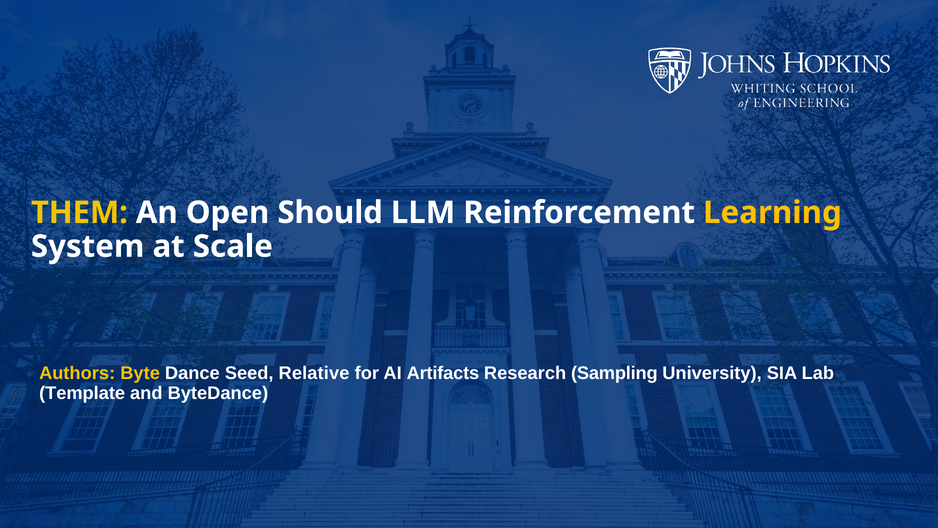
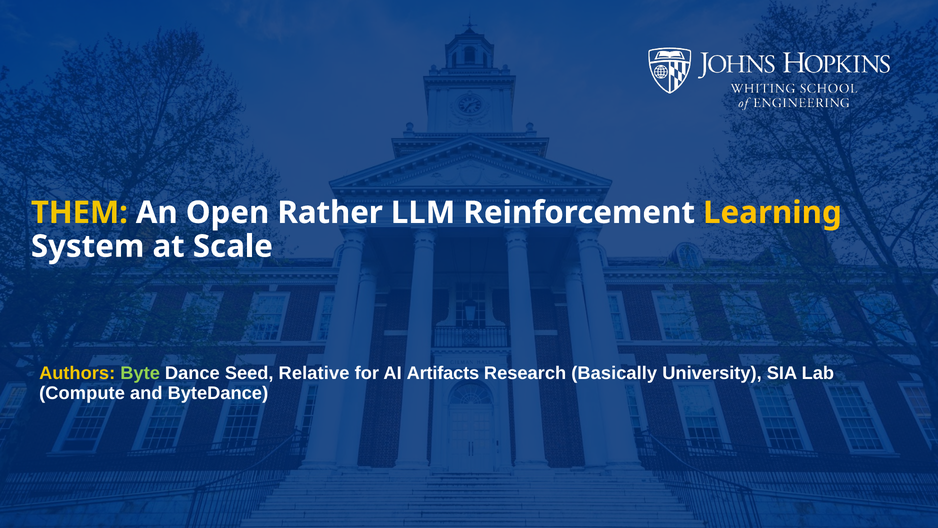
Should: Should -> Rather (330, 213)
Byte colour: yellow -> light green (140, 373)
Sampling: Sampling -> Basically (614, 373)
Template: Template -> Compute (82, 393)
